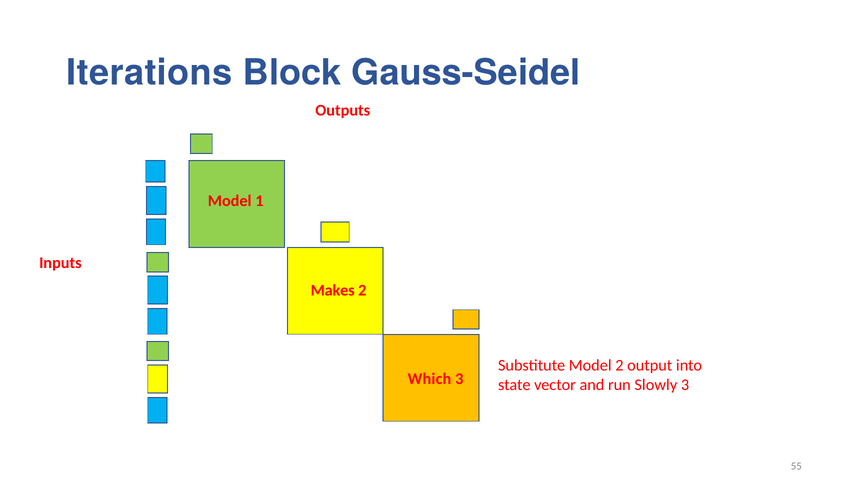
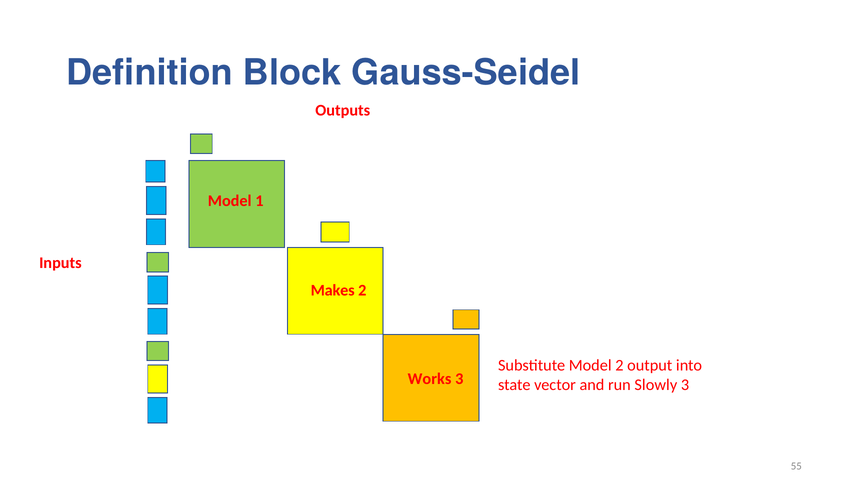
Iterations: Iterations -> Definition (150, 73)
Which: Which -> Works (430, 379)
